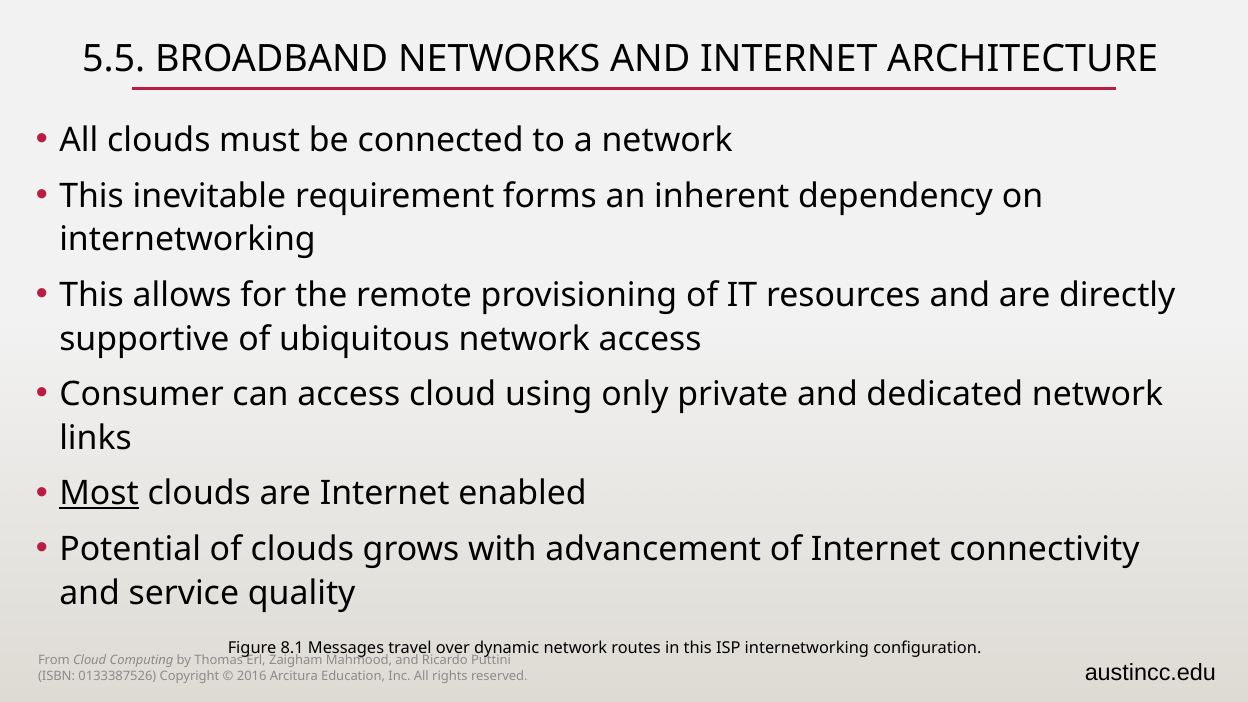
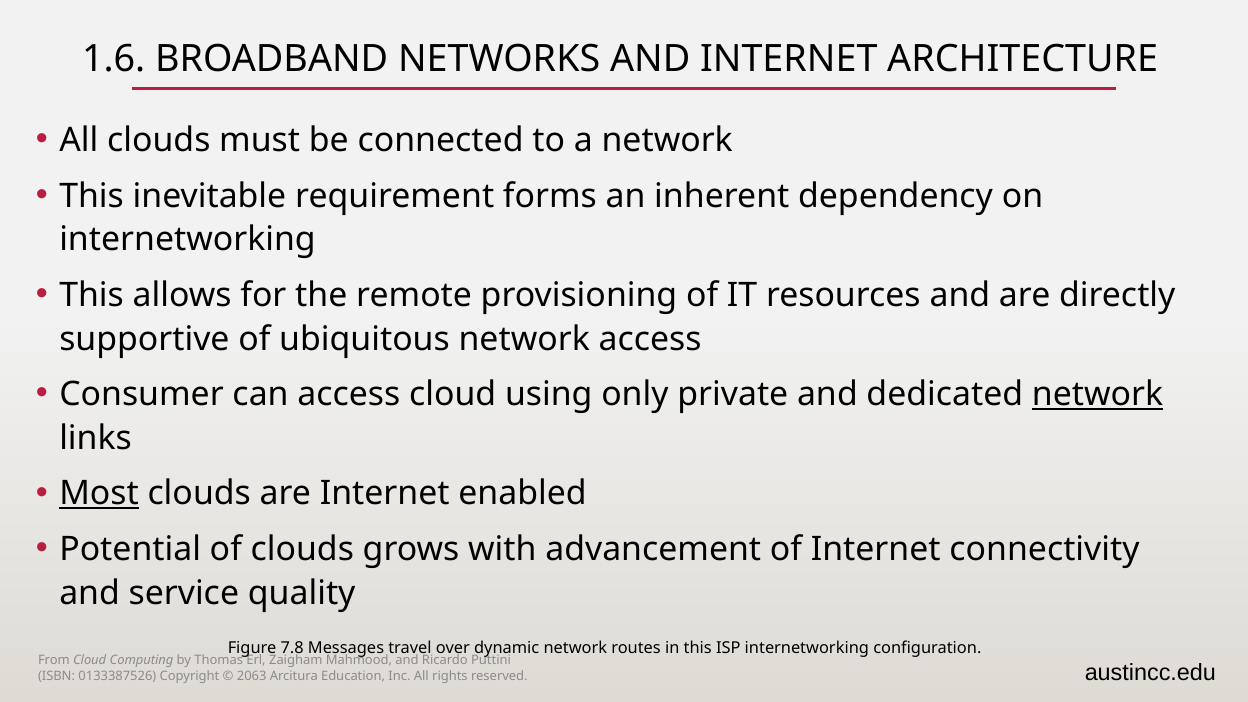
5.5: 5.5 -> 1.6 (114, 59)
network underline: none -> present (1098, 395)
8.1: 8.1 -> 7.8 (292, 648)
2016: 2016 -> 2063 (252, 676)
